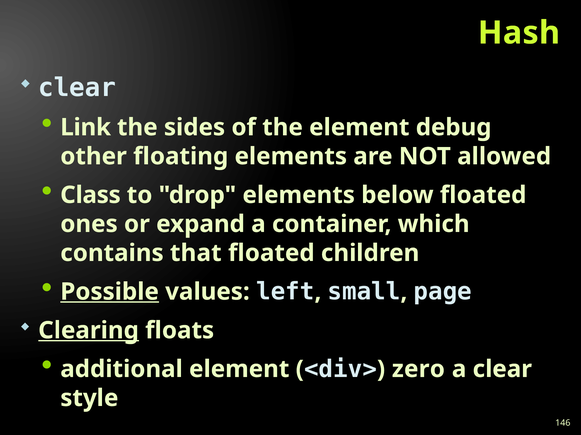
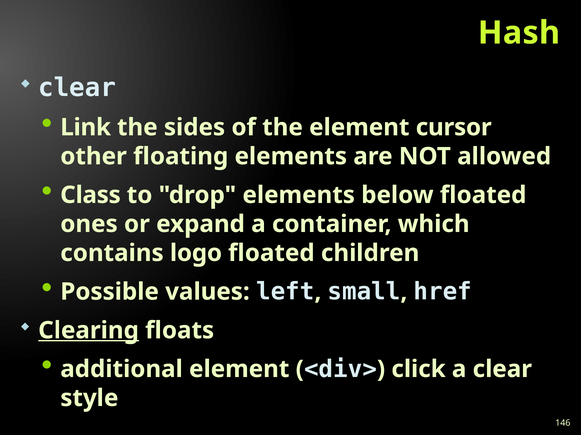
debug: debug -> cursor (454, 128)
that: that -> logo (196, 253)
Possible underline: present -> none (110, 292)
page: page -> href (443, 292)
zero: zero -> click (419, 370)
